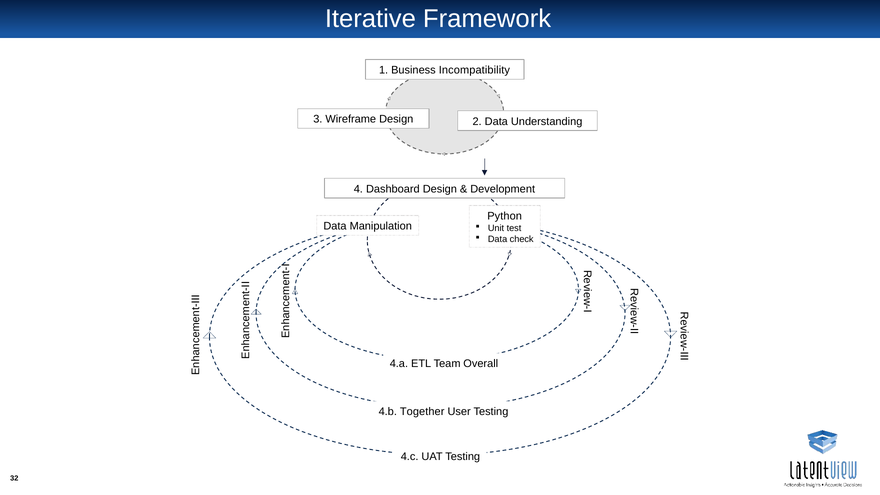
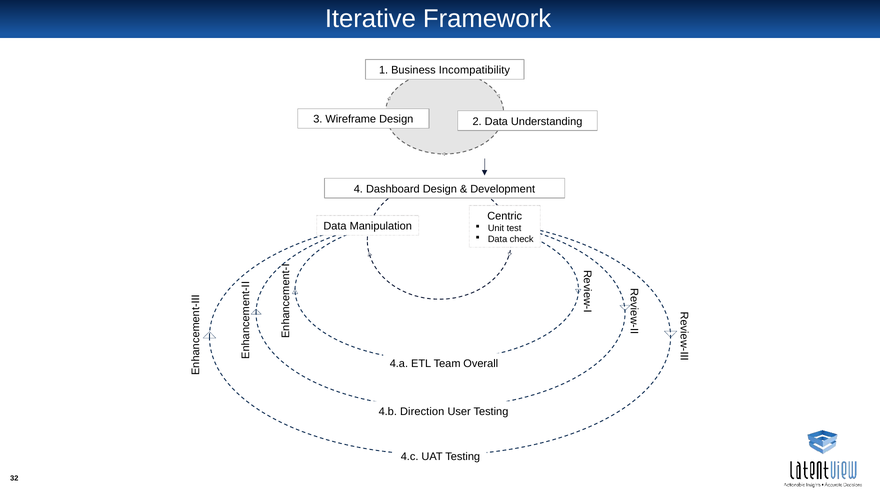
Python: Python -> Centric (505, 216)
Together: Together -> Direction (422, 412)
